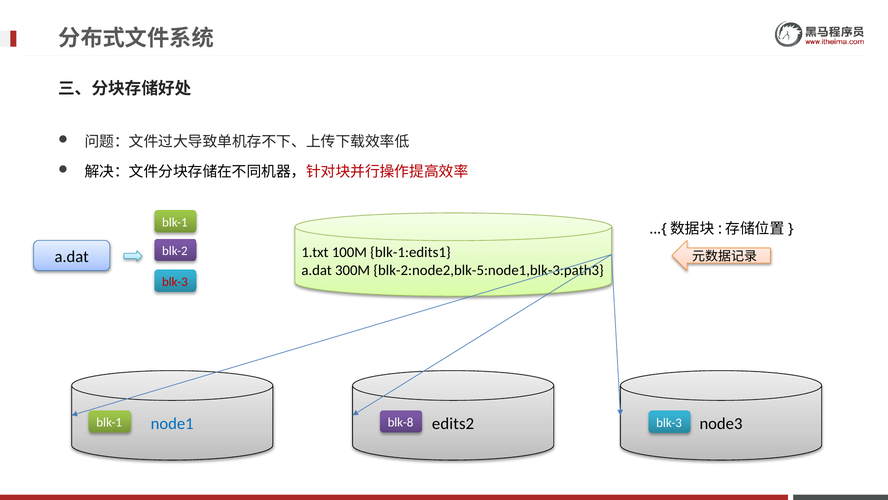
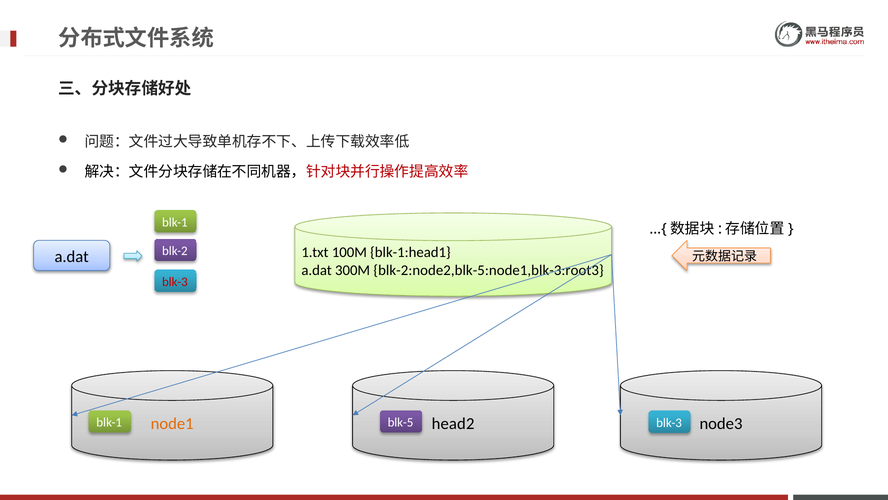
blk-1:edits1: blk-1:edits1 -> blk-1:head1 (410, 252)
blk-2:node2,blk-5:node1,blk-3:path3: blk-2:node2,blk-5:node1,blk-3:path3 -> blk-2:node2,blk-5:node1,blk-3:root3 (489, 270)
node1 colour: blue -> orange (172, 424)
blk-8: blk-8 -> blk-5 (401, 422)
edits2: edits2 -> head2 (453, 424)
